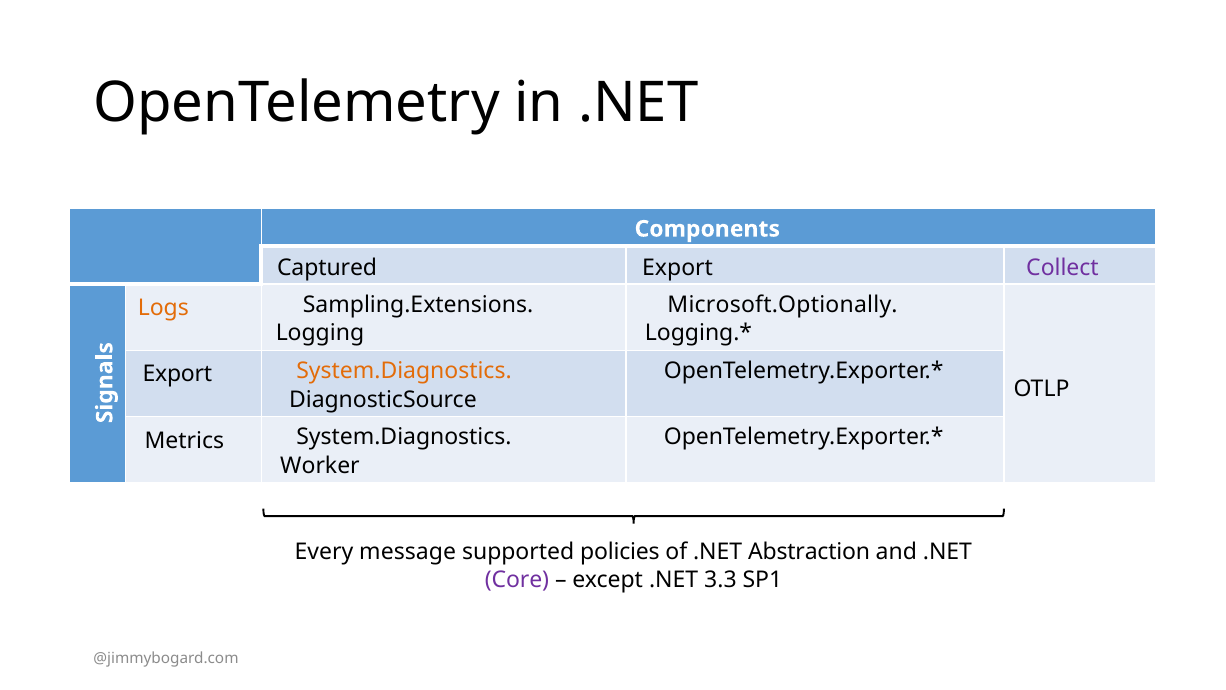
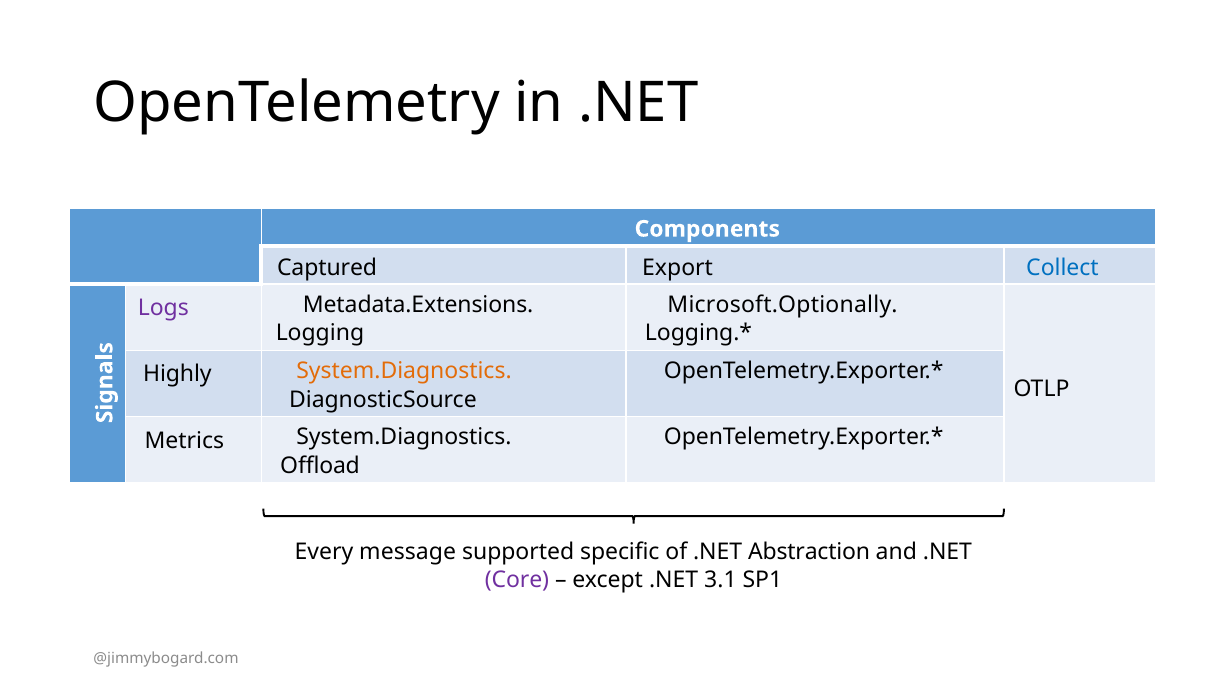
Collect colour: purple -> blue (1062, 268)
Sampling.Extensions: Sampling.Extensions -> Metadata.Extensions (418, 304)
Logs colour: orange -> purple (163, 308)
Export: Export -> Highly (177, 374)
Worker: Worker -> Offload (320, 466)
policies: policies -> specific (620, 552)
3.3: 3.3 -> 3.1 (720, 580)
